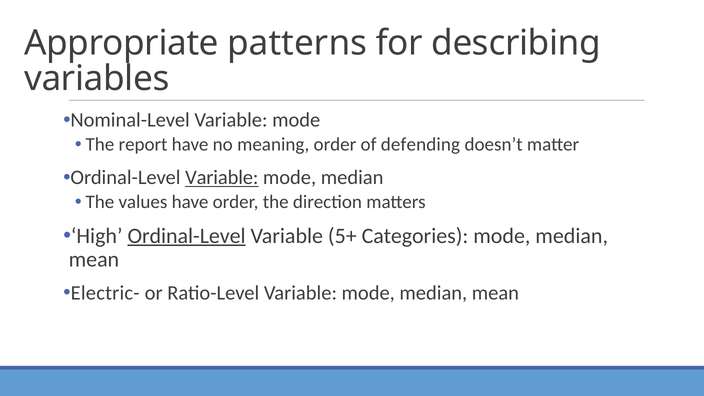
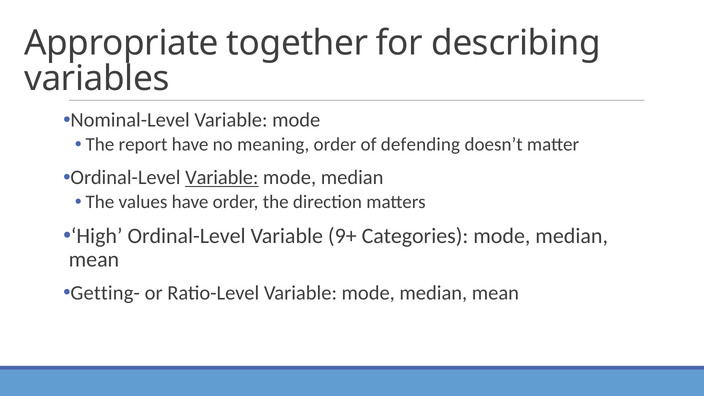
patterns: patterns -> together (297, 43)
Ordinal-Level underline: present -> none (187, 236)
5+: 5+ -> 9+ (342, 236)
Electric-: Electric- -> Getting- (105, 293)
